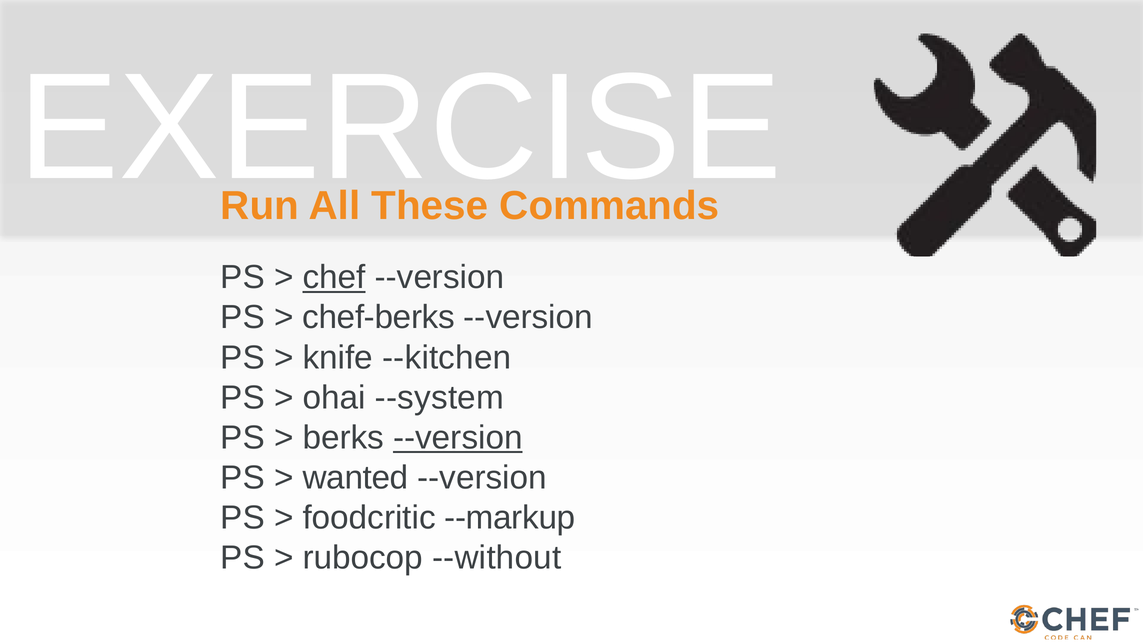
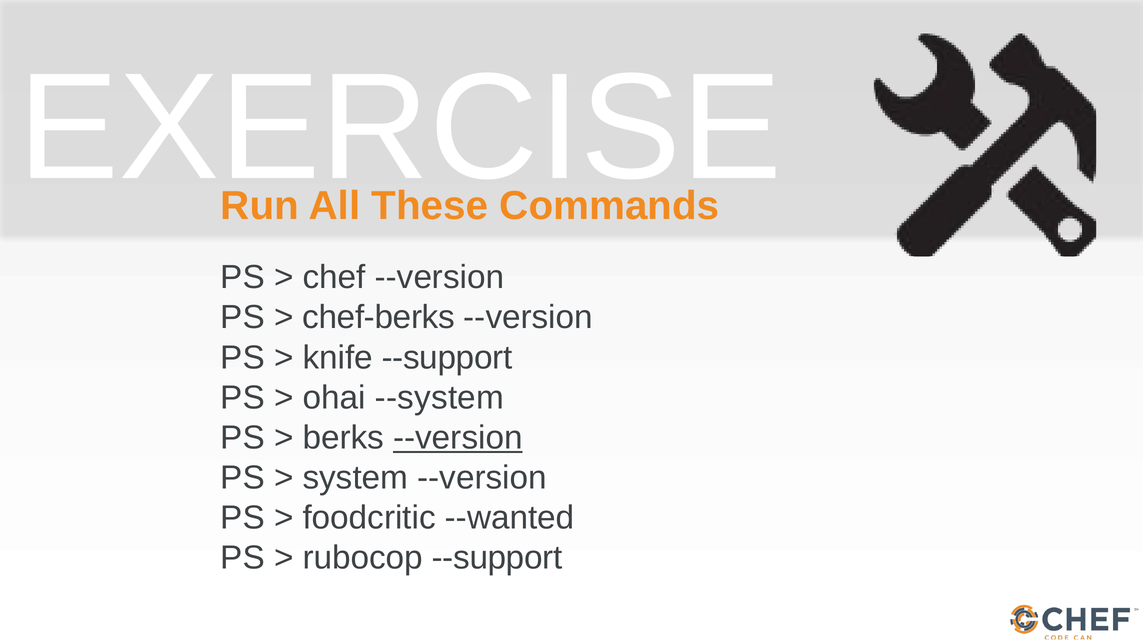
chef underline: present -> none (334, 277)
knife --kitchen: --kitchen -> --support (447, 357)
wanted: wanted -> system (355, 478)
--markup: --markup -> --wanted (510, 518)
rubocop --without: --without -> --support (497, 558)
